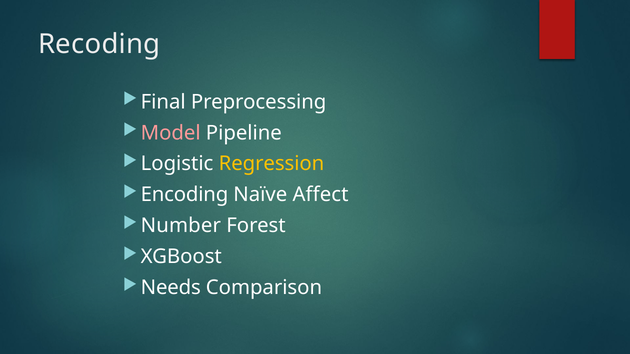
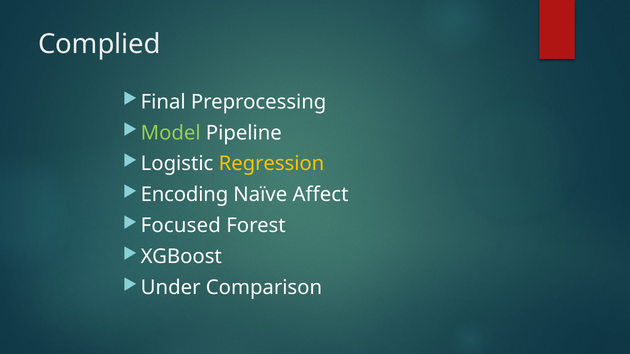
Recoding: Recoding -> Complied (99, 44)
Model colour: pink -> light green (171, 133)
Number: Number -> Focused (181, 226)
Needs: Needs -> Under (171, 288)
